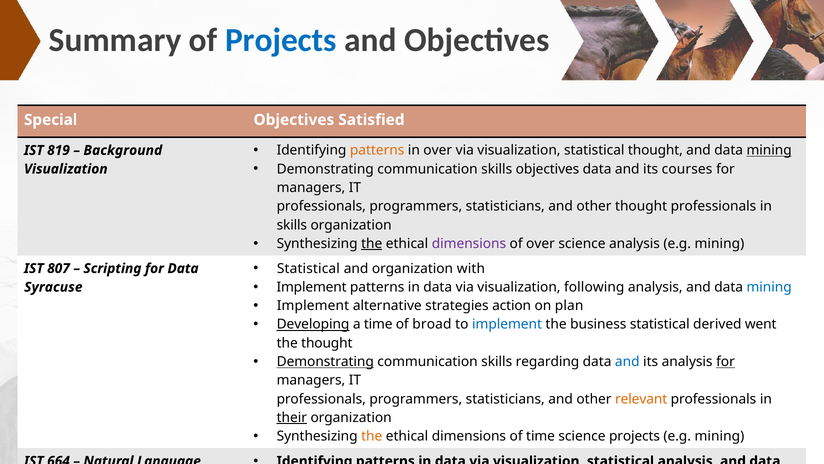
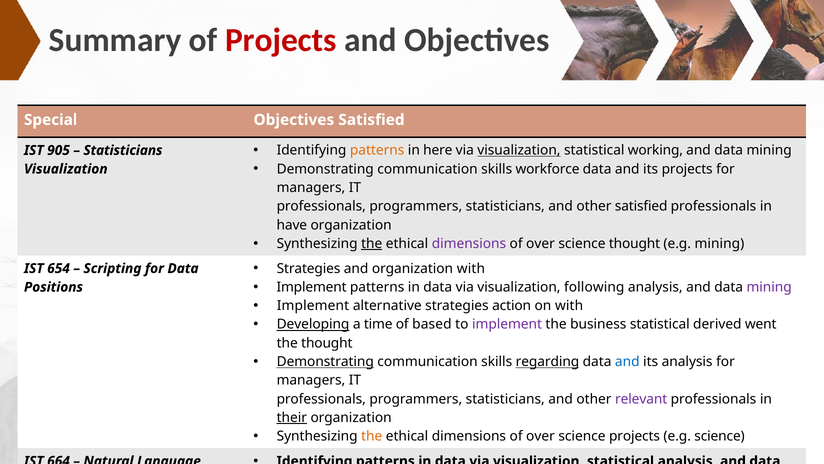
Projects colour: blue -> red (281, 40)
in over: over -> here (438, 150)
visualization underline: none -> present (519, 150)
statistical thought: thought -> working (655, 150)
mining underline: present -> none (769, 150)
819: 819 -> 905 (58, 150)
Background: Background -> Statisticians (123, 150)
skills objectives: objectives -> workforce (548, 169)
its courses: courses -> projects (687, 169)
other thought: thought -> satisfied (641, 206)
skills: skills -> have (292, 225)
science analysis: analysis -> thought (635, 243)
Statistical: Statistical -> Strategies (309, 268)
807: 807 -> 654 (58, 268)
mining colour: blue -> purple (769, 287)
Syracuse: Syracuse -> Positions (53, 287)
on plan: plan -> with (569, 306)
of broad: broad -> based (432, 324)
implement colour: blue -> purple (507, 324)
regarding underline: none -> present (547, 362)
for underline: present -> none (725, 362)
relevant colour: orange -> purple (641, 399)
time: time -> over (540, 436)
mining: mining -> science (720, 436)
